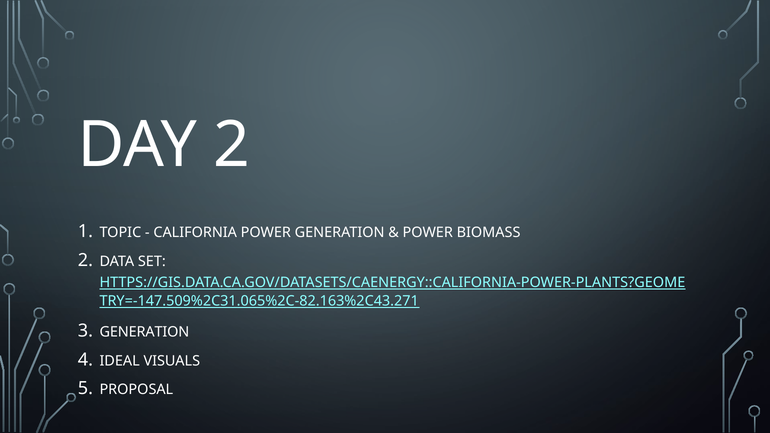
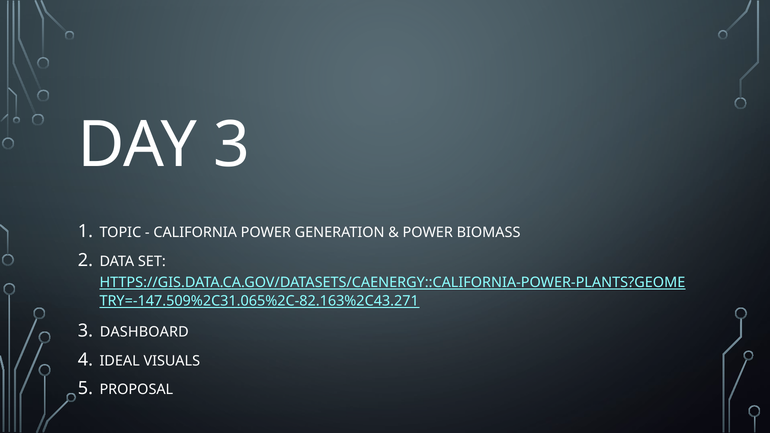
DAY 2: 2 -> 3 (232, 145)
GENERATION: GENERATION -> DASHBOARD (144, 332)
